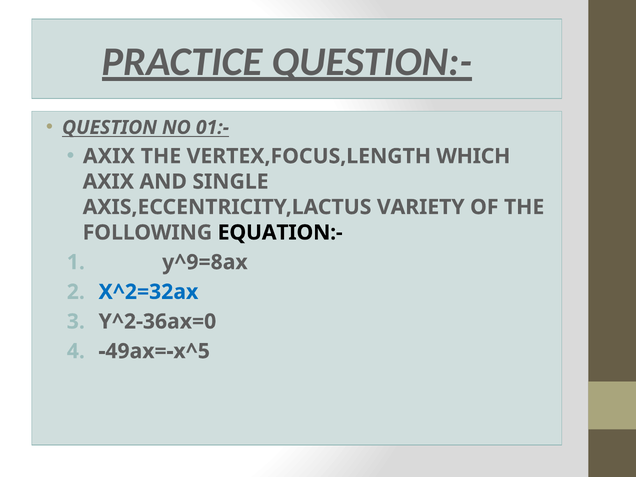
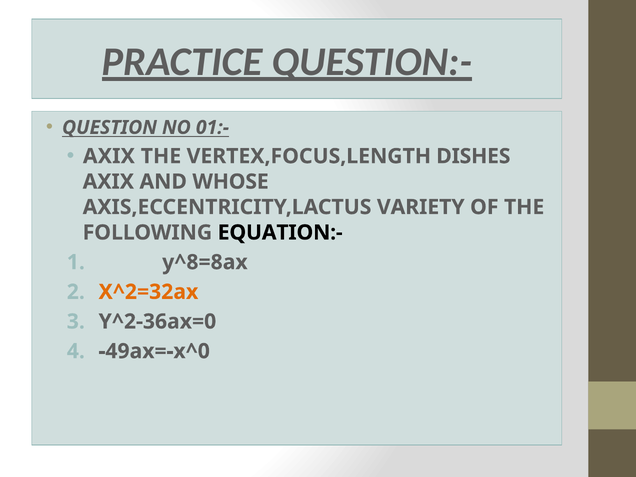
WHICH: WHICH -> DISHES (473, 156)
SINGLE: SINGLE -> WHOSE (231, 182)
y^9=8ax: y^9=8ax -> y^8=8ax (205, 262)
X^2=32ax colour: blue -> orange (148, 292)
-49ax=-x^5: -49ax=-x^5 -> -49ax=-x^0 (154, 351)
